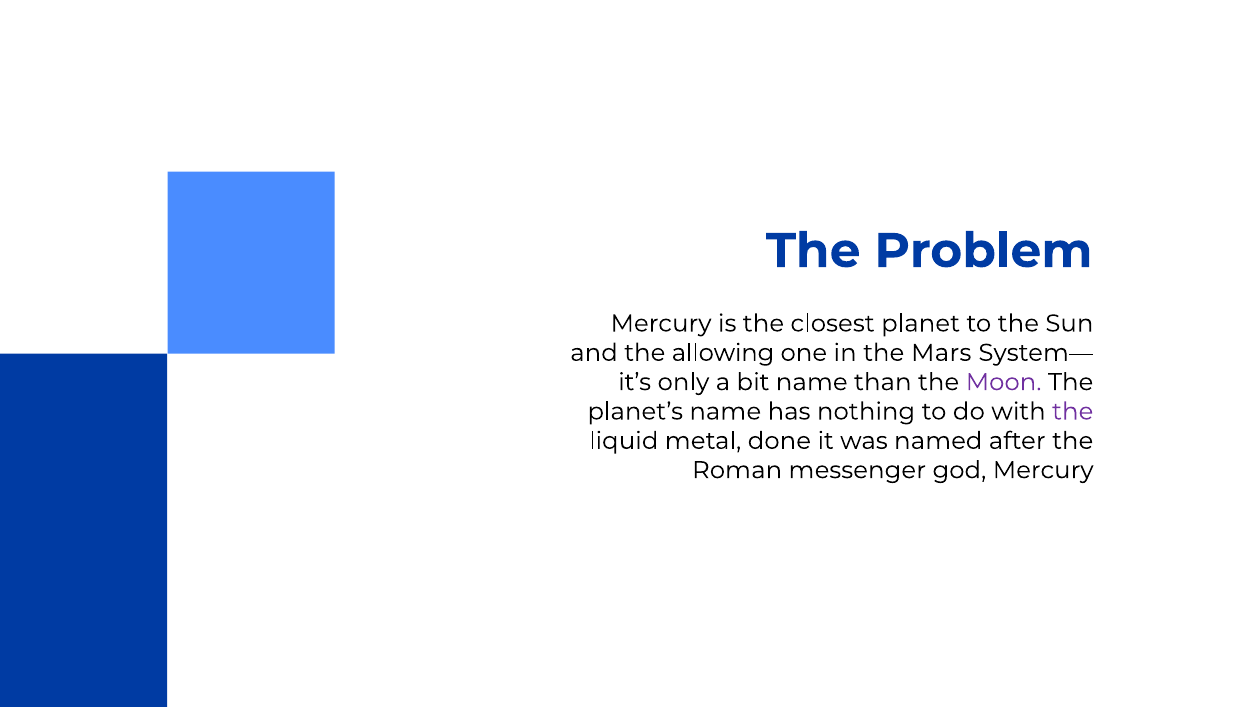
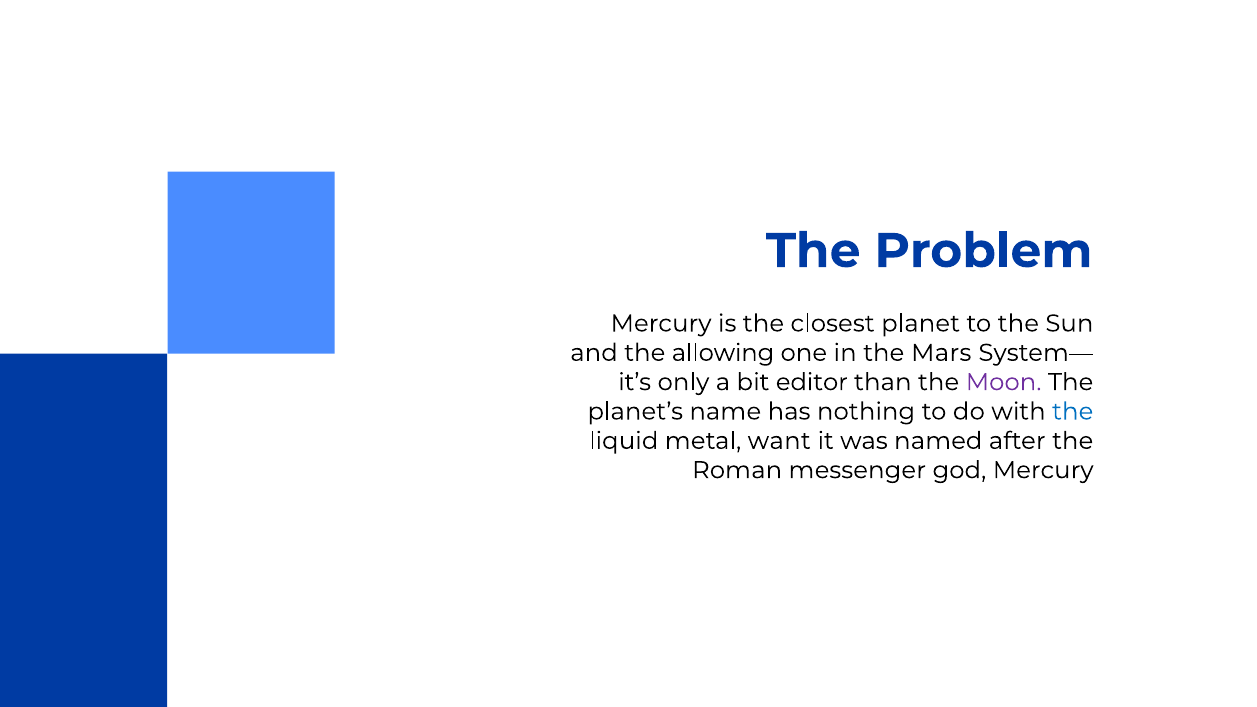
bit name: name -> editor (812, 382)
the colour: purple -> blue (1073, 412)
done: done -> want (779, 441)
